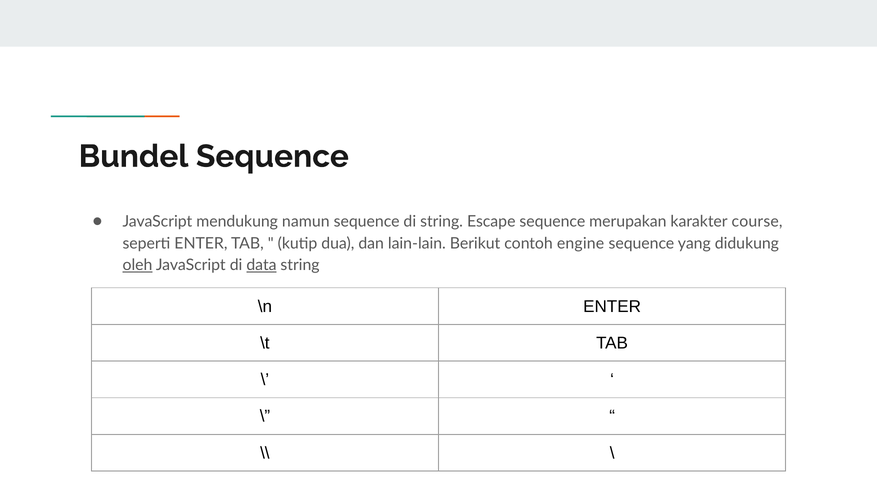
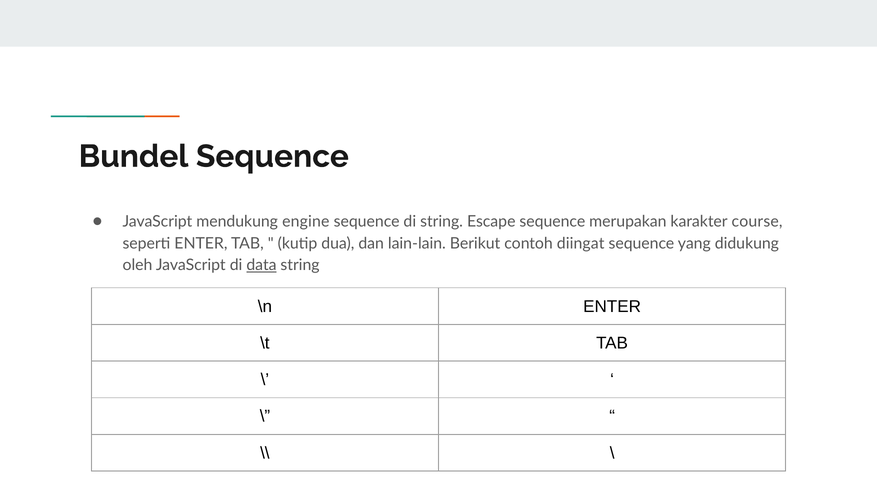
namun: namun -> engine (306, 222)
engine: engine -> diingat (581, 243)
oleh underline: present -> none (137, 265)
